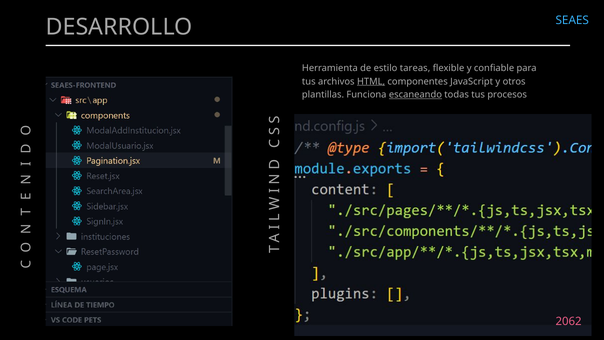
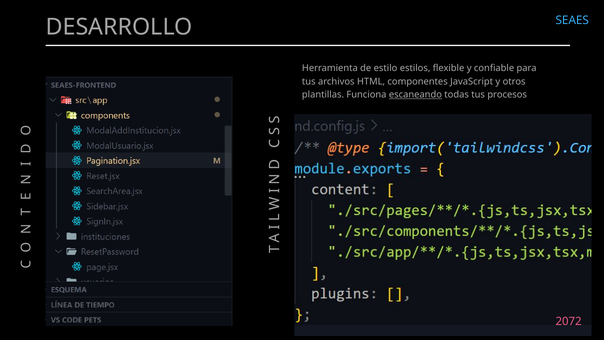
tareas: tareas -> estilos (415, 68)
HTML underline: present -> none (371, 81)
2062: 2062 -> 2072 (569, 321)
